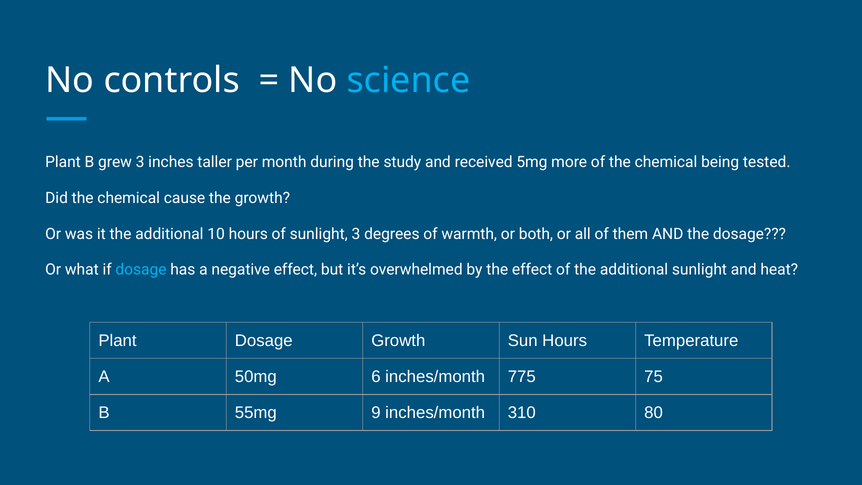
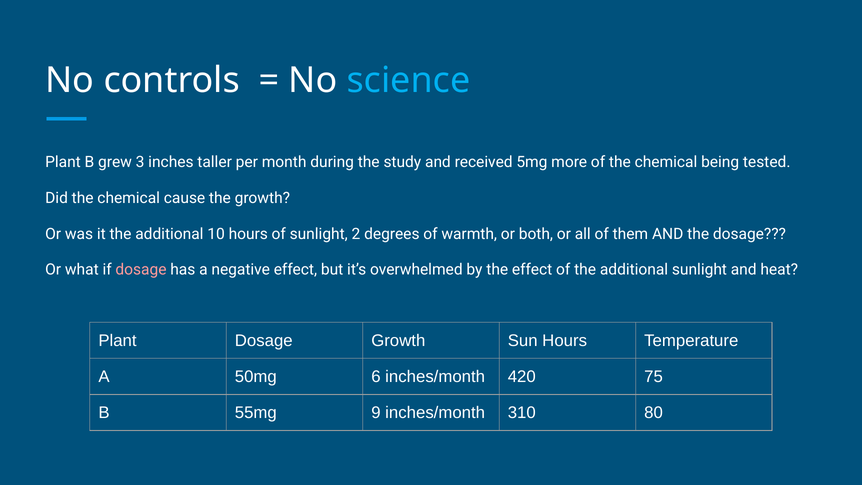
sunlight 3: 3 -> 2 (356, 234)
dosage colour: light blue -> pink (141, 270)
775: 775 -> 420 (522, 377)
